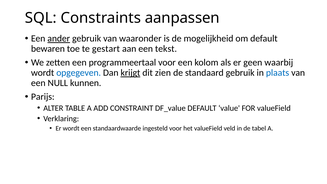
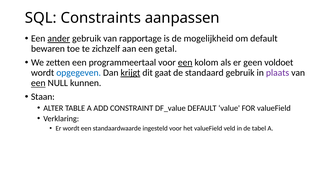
waaronder: waaronder -> rapportage (140, 39)
gestart: gestart -> zichzelf (106, 49)
tekst: tekst -> getal (166, 49)
een underline: none -> present (185, 62)
waarbij: waarbij -> voldoet (279, 62)
zien: zien -> gaat (163, 73)
plaats colour: blue -> purple (278, 73)
een underline: none -> present (38, 83)
Parijs: Parijs -> Staan (43, 97)
